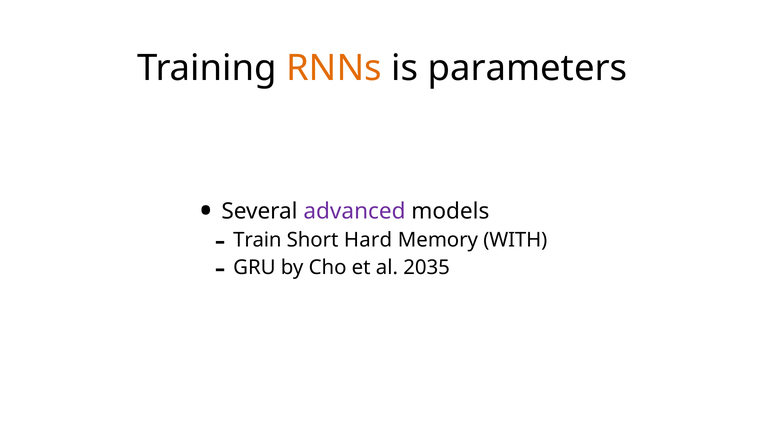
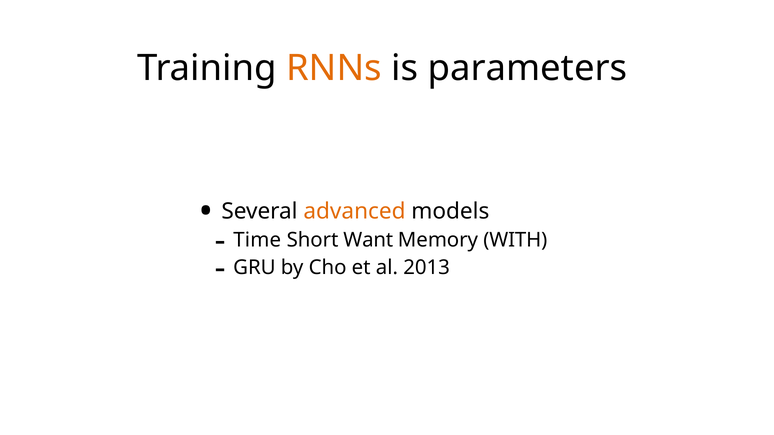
advanced colour: purple -> orange (354, 211)
Train: Train -> Time (257, 240)
Hard: Hard -> Want (368, 240)
2035: 2035 -> 2013 (427, 268)
